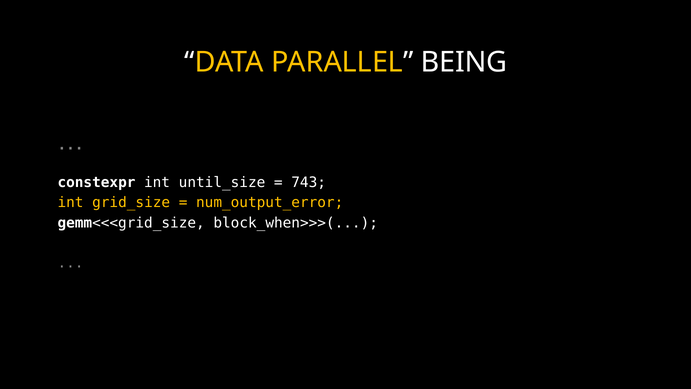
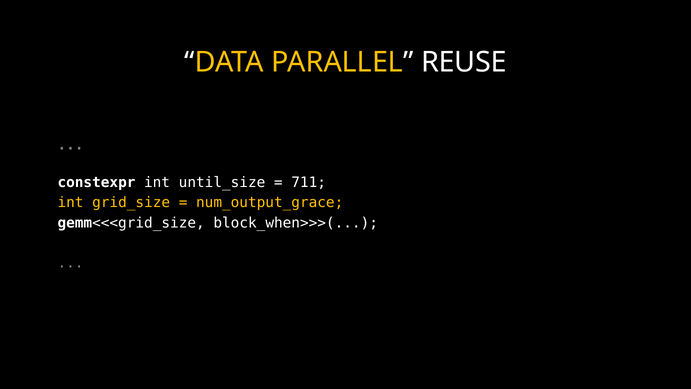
BEING: BEING -> REUSE (464, 62)
743: 743 -> 711 (309, 182)
num_output_error: num_output_error -> num_output_grace (270, 203)
